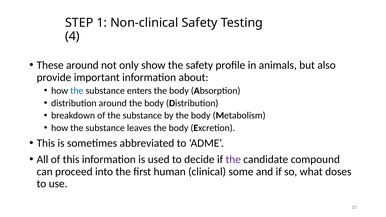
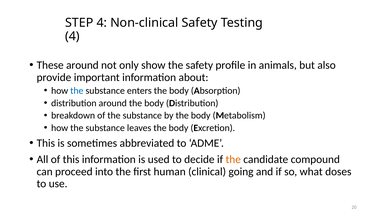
STEP 1: 1 -> 4 (102, 23)
the colour: purple -> orange (233, 159)
some: some -> going (241, 172)
